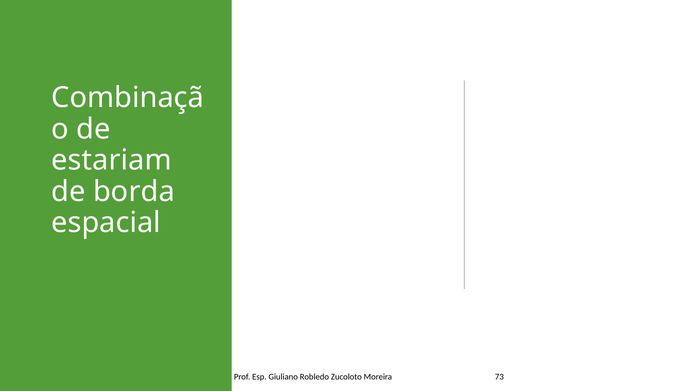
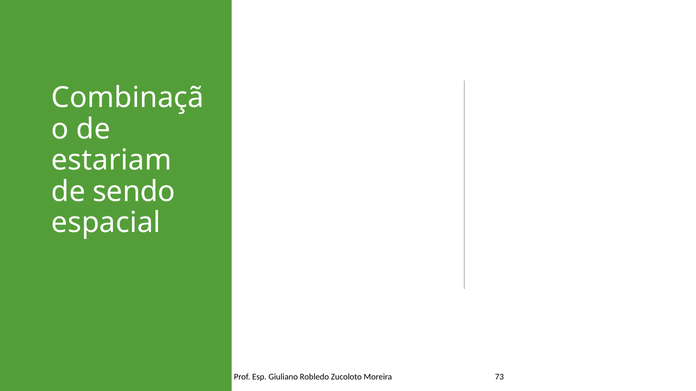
borda: borda -> sendo (134, 192)
